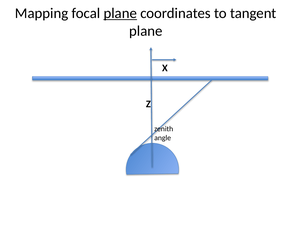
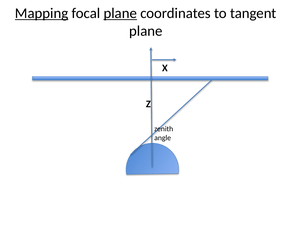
Mapping underline: none -> present (42, 13)
